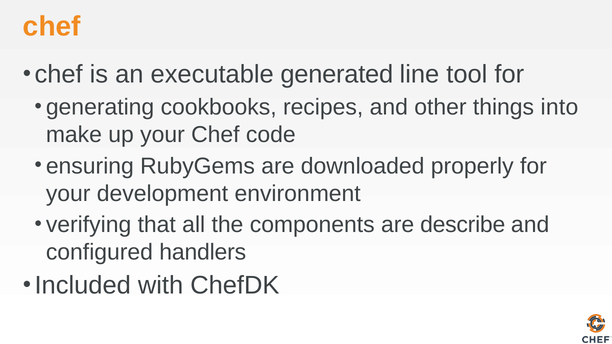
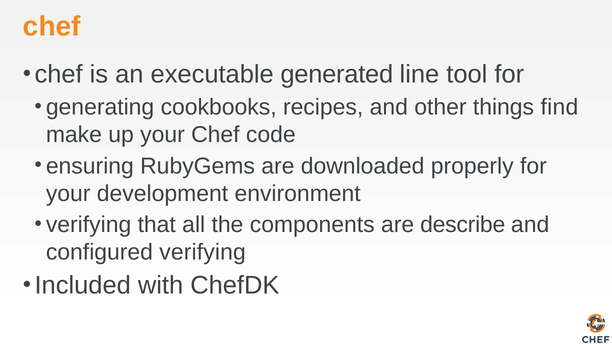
into: into -> find (559, 107)
configured handlers: handlers -> verifying (203, 253)
